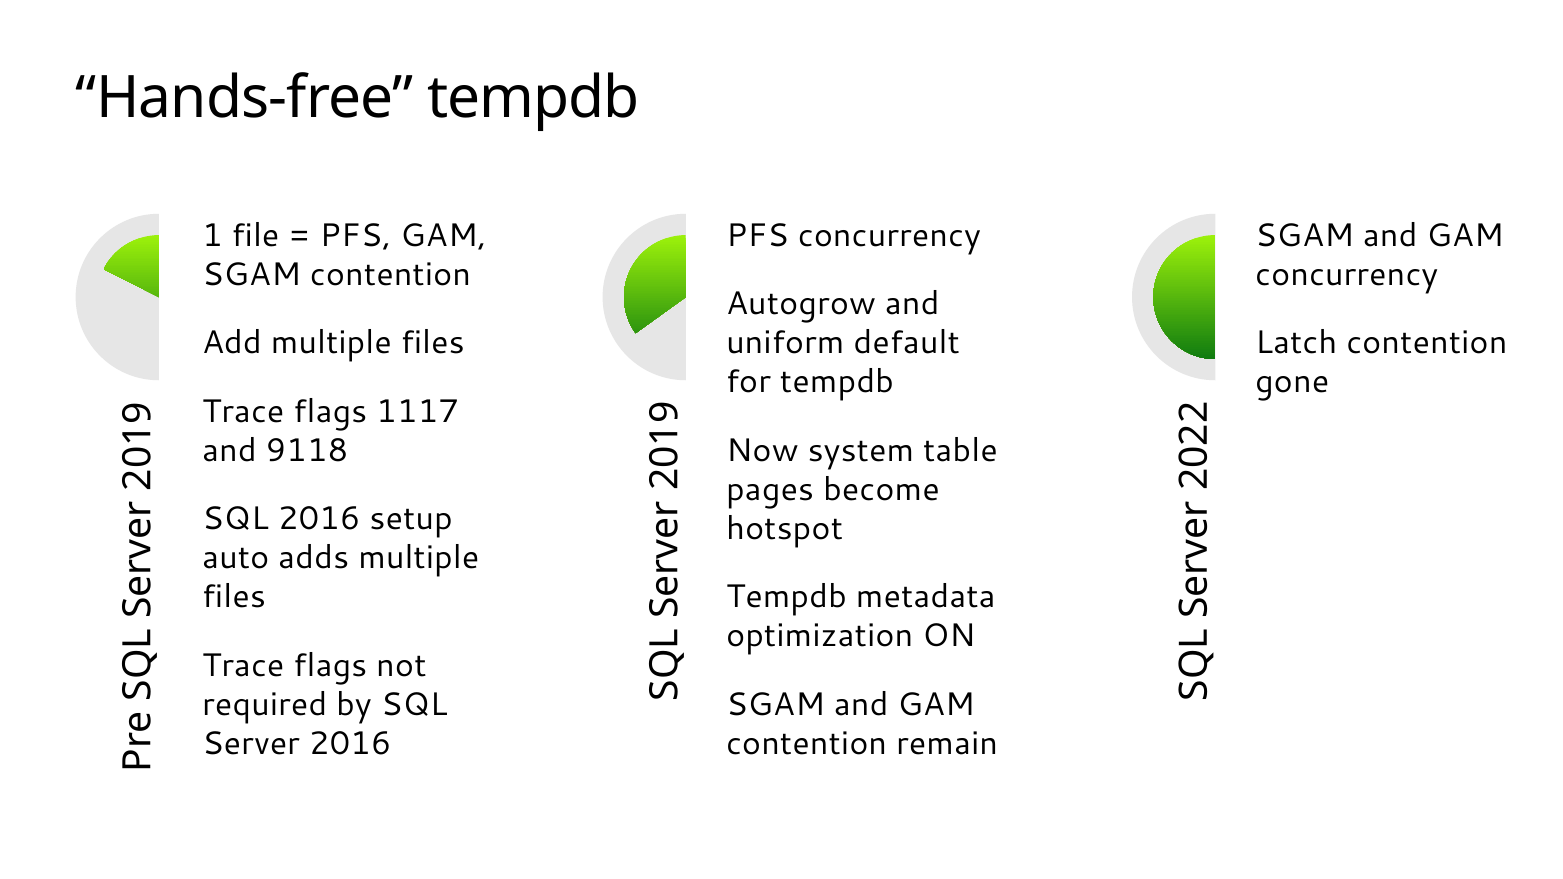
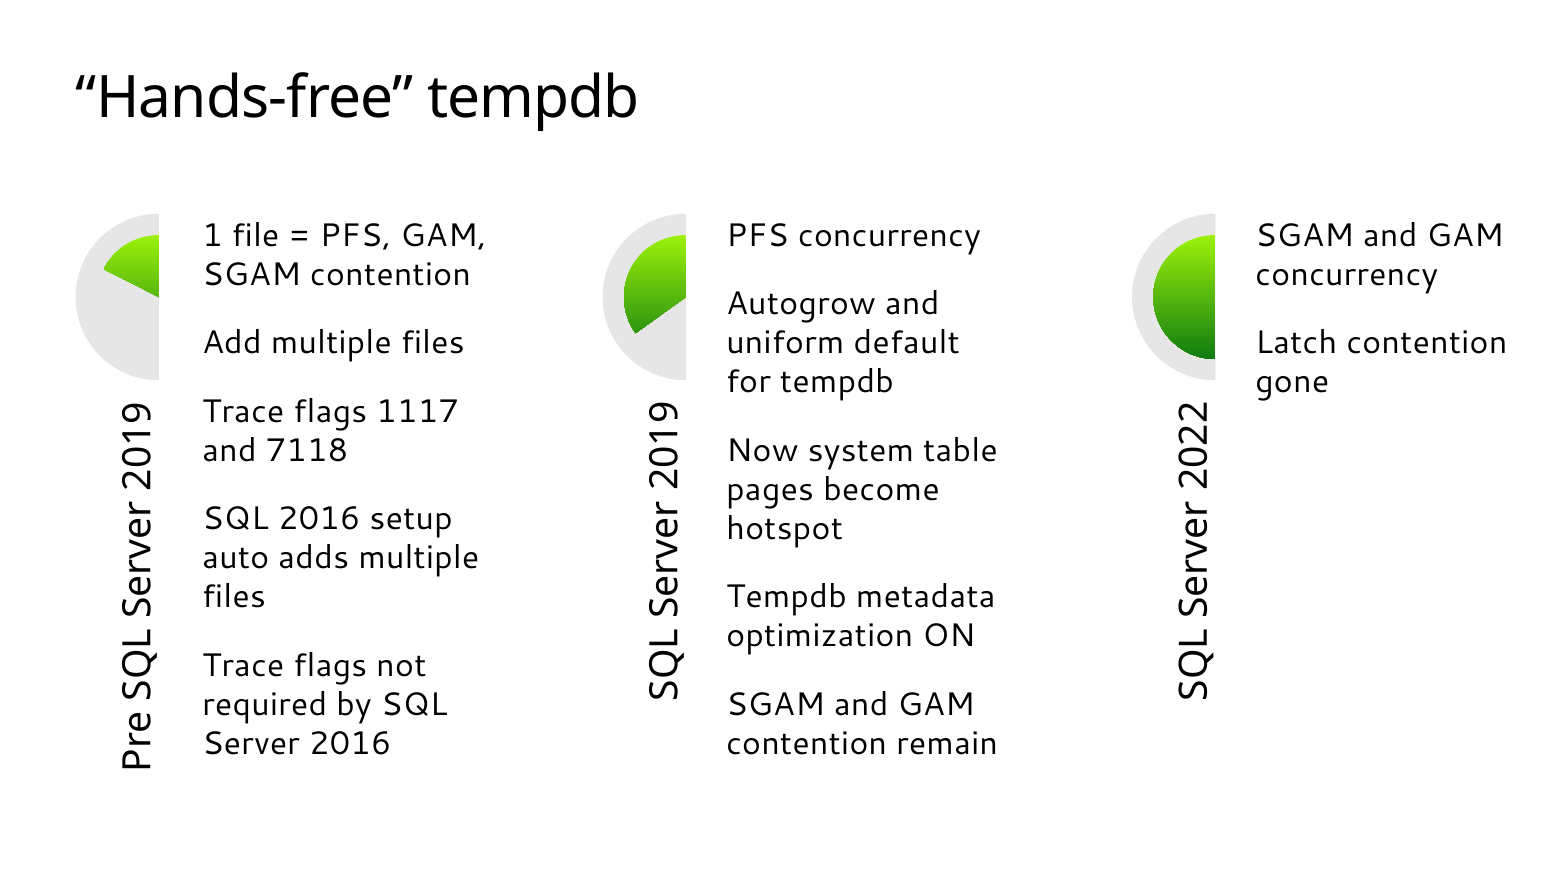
9118: 9118 -> 7118 (307, 451)
